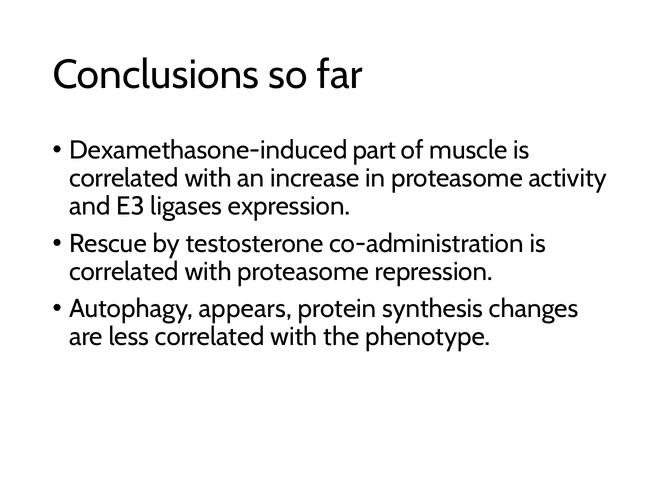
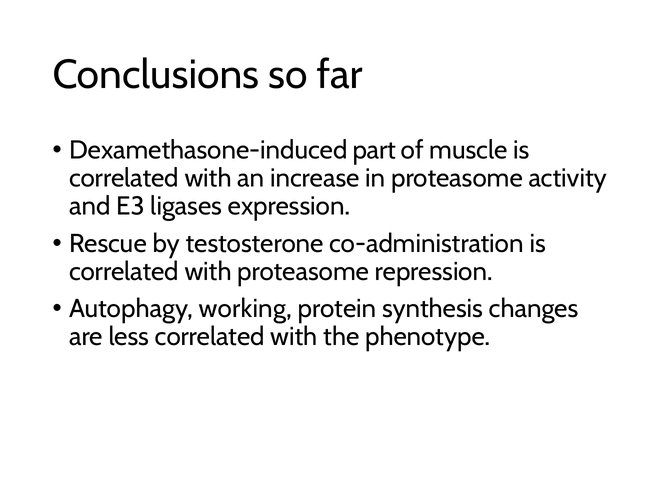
appears: appears -> working (245, 309)
